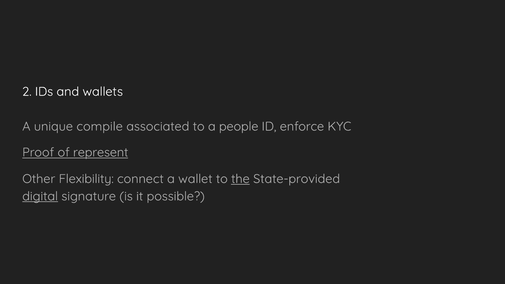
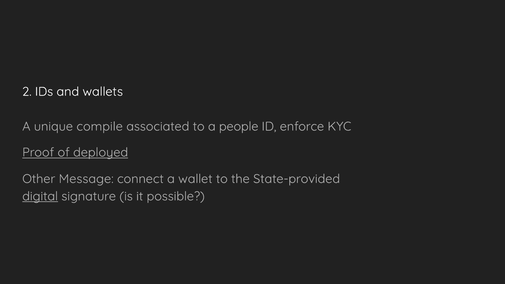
represent: represent -> deployed (101, 152)
Flexibility: Flexibility -> Message (86, 179)
the underline: present -> none (240, 179)
